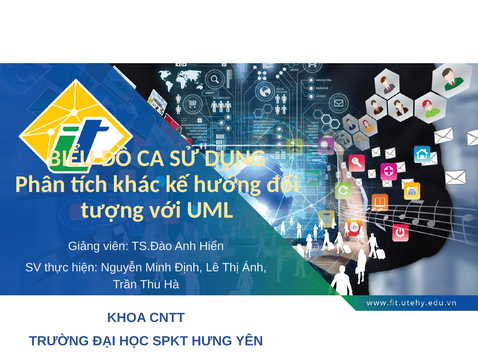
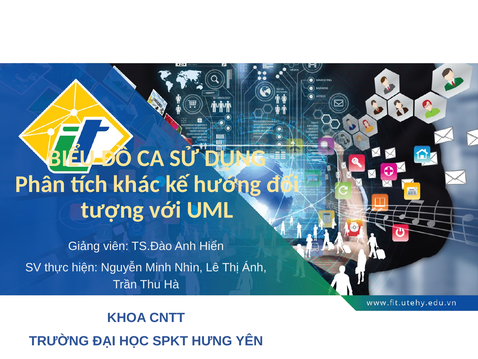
Định: Định -> Nhìn (189, 267)
